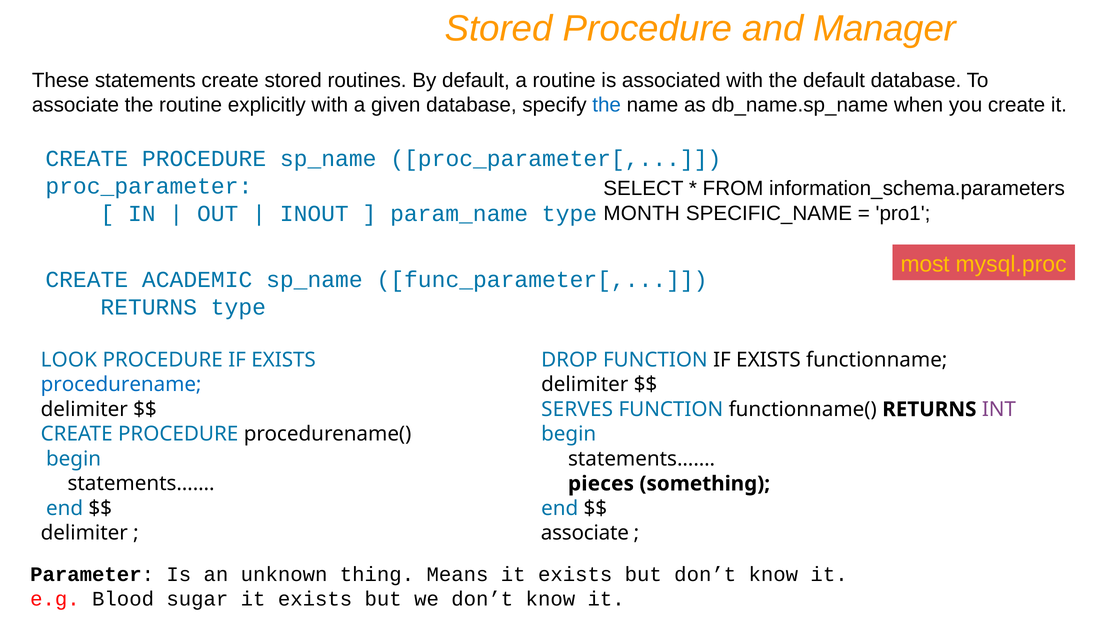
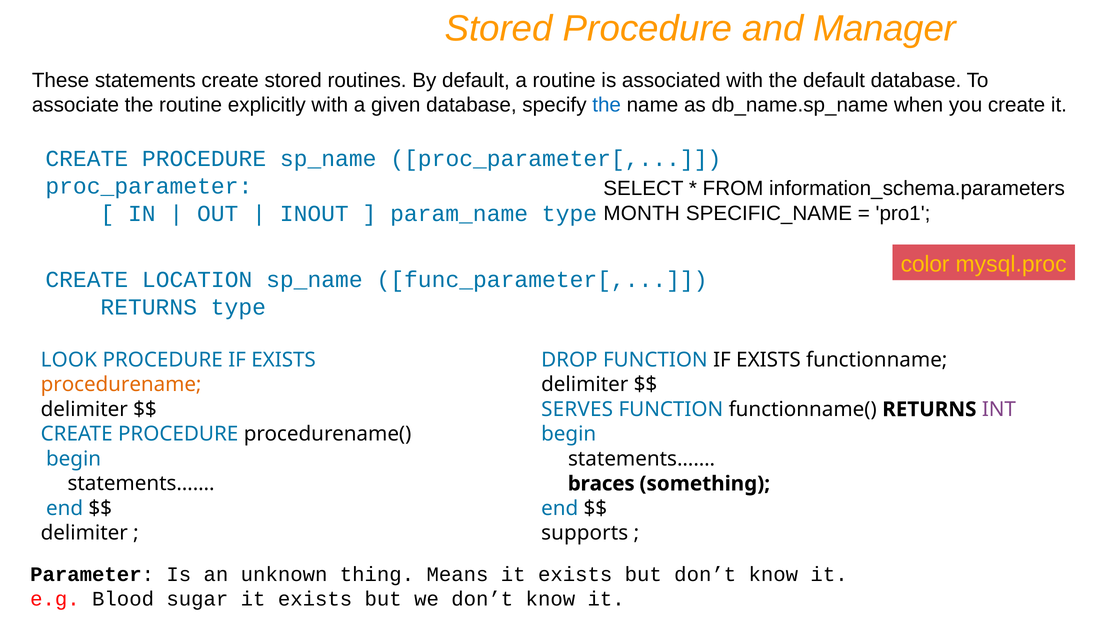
most: most -> color (925, 264)
ACADEMIC: ACADEMIC -> LOCATION (197, 280)
procedurename colour: blue -> orange (121, 385)
pieces: pieces -> braces (601, 484)
associate: associate -> supports (585, 533)
